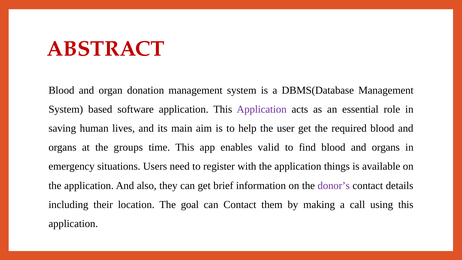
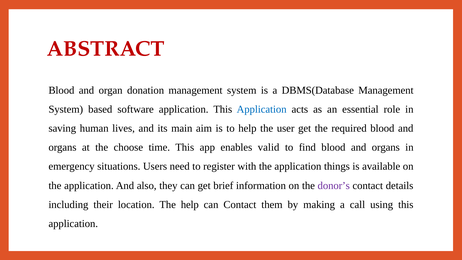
Application colour: purple -> blue (262, 109)
groups: groups -> choose (128, 147)
The goal: goal -> help (190, 204)
